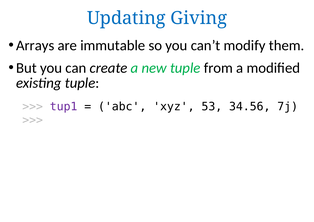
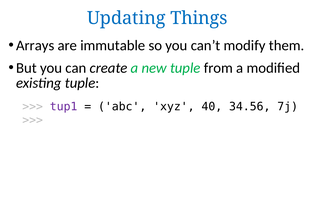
Giving: Giving -> Things (199, 18)
53: 53 -> 40 (212, 106)
